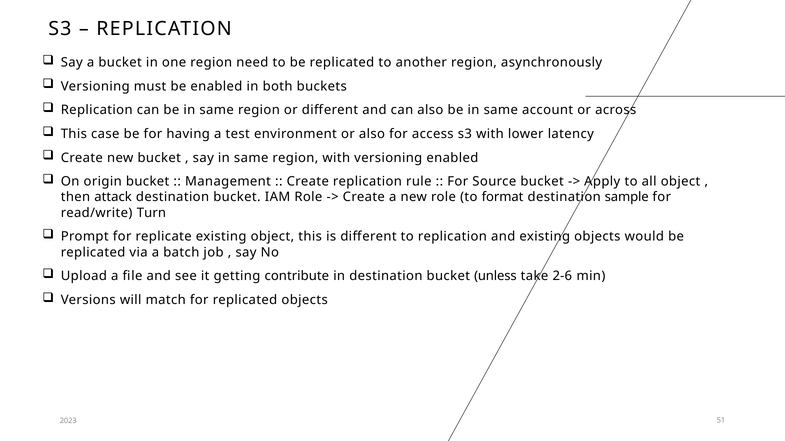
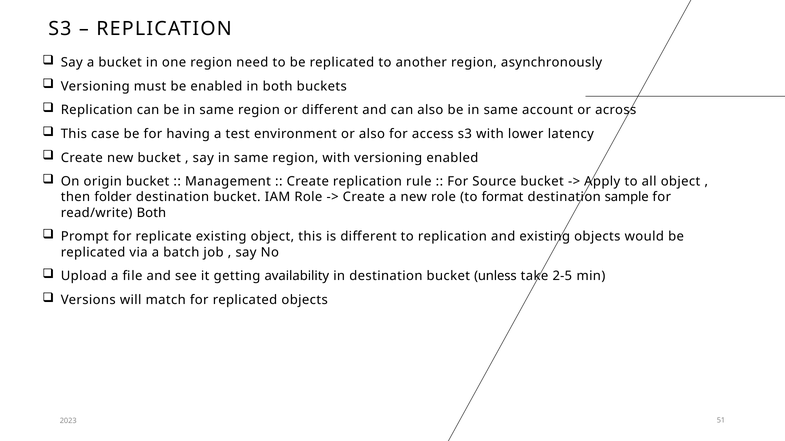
attack: attack -> folder (113, 197)
read/write Turn: Turn -> Both (151, 213)
contribute: contribute -> availability (297, 276)
2-6: 2-6 -> 2-5 (562, 276)
